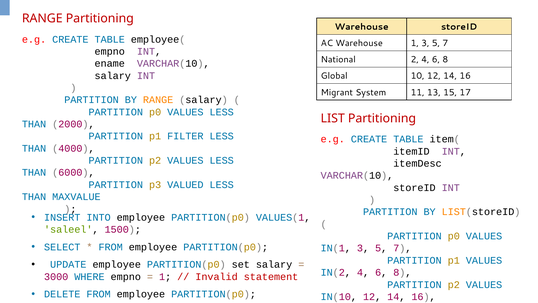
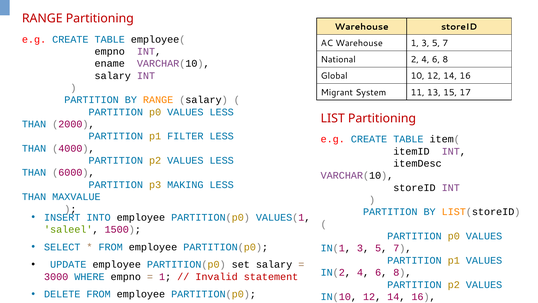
VALUED: VALUED -> MAKING (185, 185)
